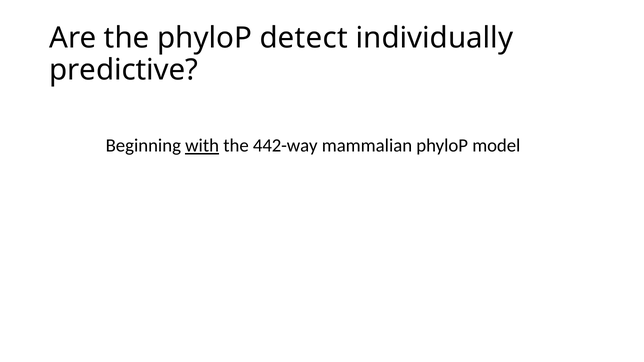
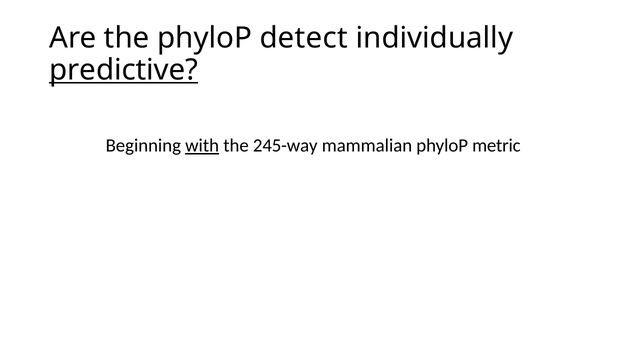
predictive underline: none -> present (124, 70)
442-way: 442-way -> 245-way (285, 146)
model: model -> metric (496, 146)
